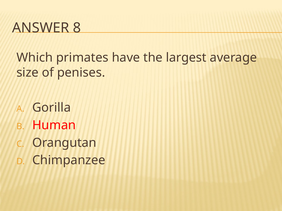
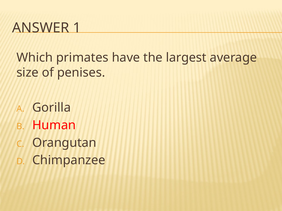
8: 8 -> 1 (77, 28)
